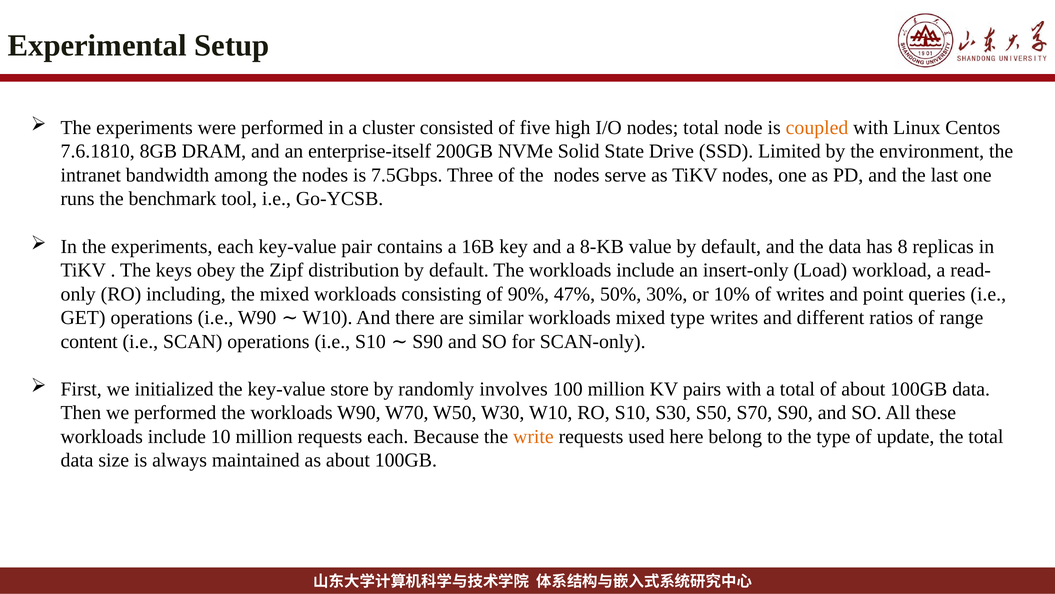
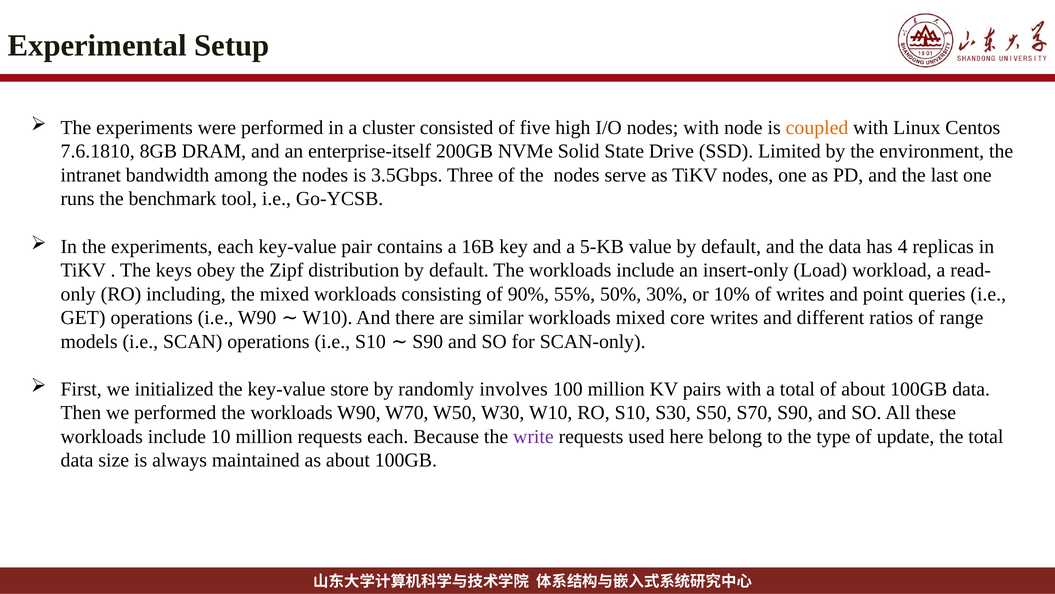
nodes total: total -> with (701, 128)
7.5Gbps: 7.5Gbps -> 3.5Gbps (407, 175)
8-KB: 8-KB -> 5-KB (602, 246)
8: 8 -> 4 (903, 246)
47%: 47% -> 55% (575, 294)
mixed type: type -> core (687, 317)
content: content -> models (89, 341)
write colour: orange -> purple (533, 436)
